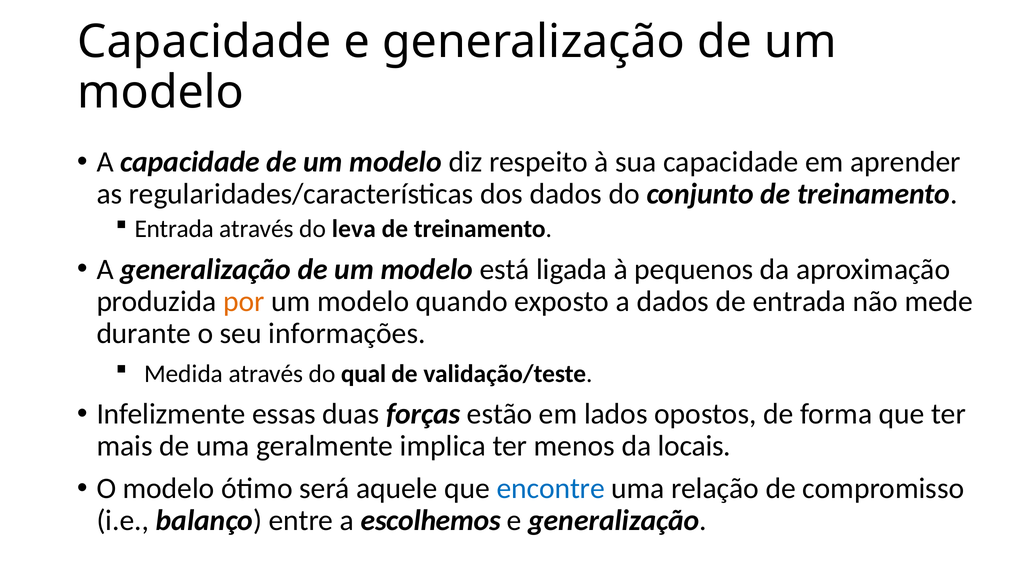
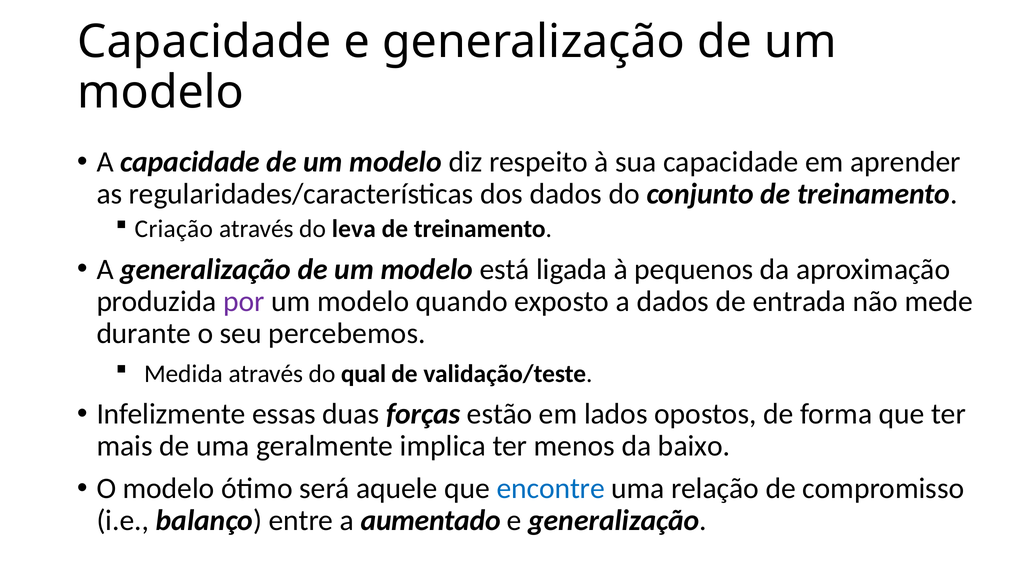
Entrada: Entrada -> Criação (174, 229)
por colour: orange -> purple (244, 301)
informações: informações -> percebemos (347, 333)
locais: locais -> baixo (694, 445)
escolhemos: escolhemos -> aumentado (431, 520)
